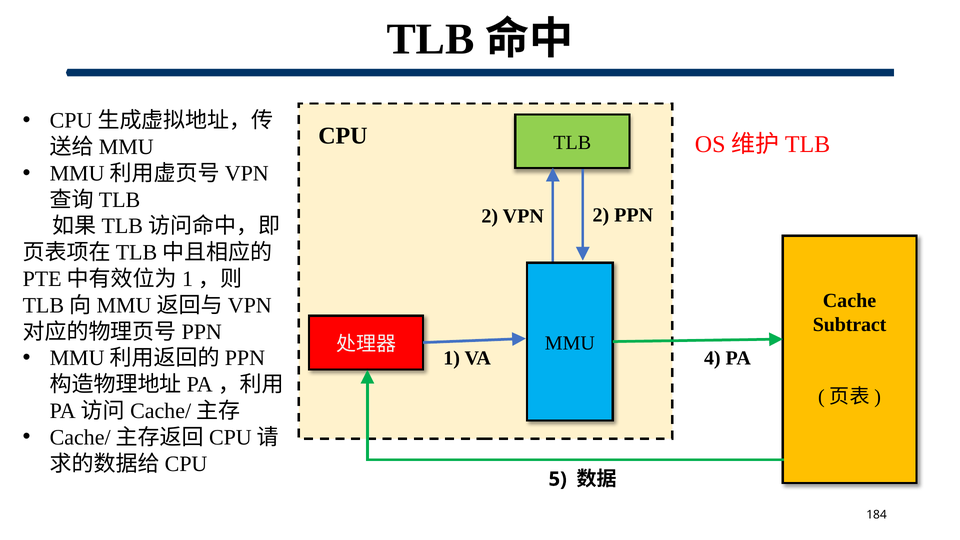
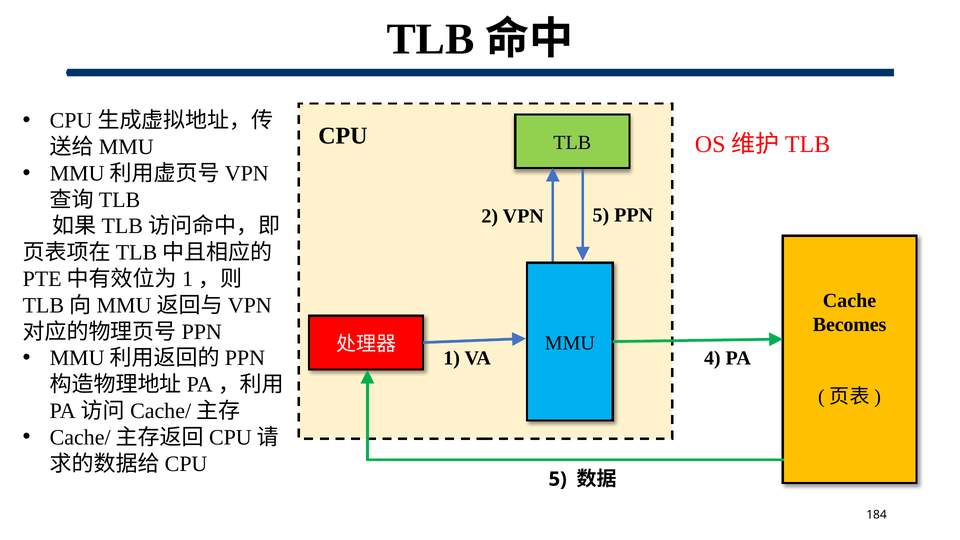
VPN 2: 2 -> 5 (601, 215)
Subtract: Subtract -> Becomes (850, 325)
